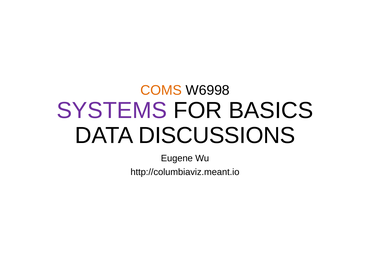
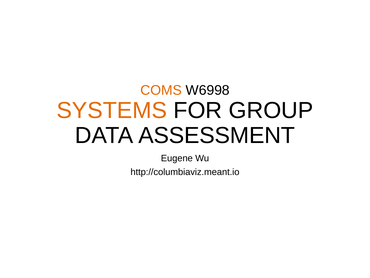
SYSTEMS colour: purple -> orange (112, 110)
BASICS: BASICS -> GROUP (271, 110)
DISCUSSIONS: DISCUSSIONS -> ASSESSMENT (217, 135)
